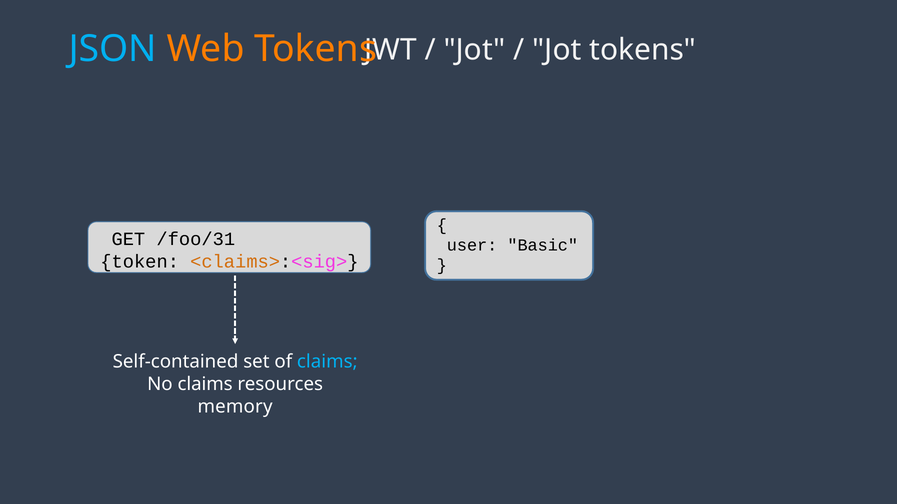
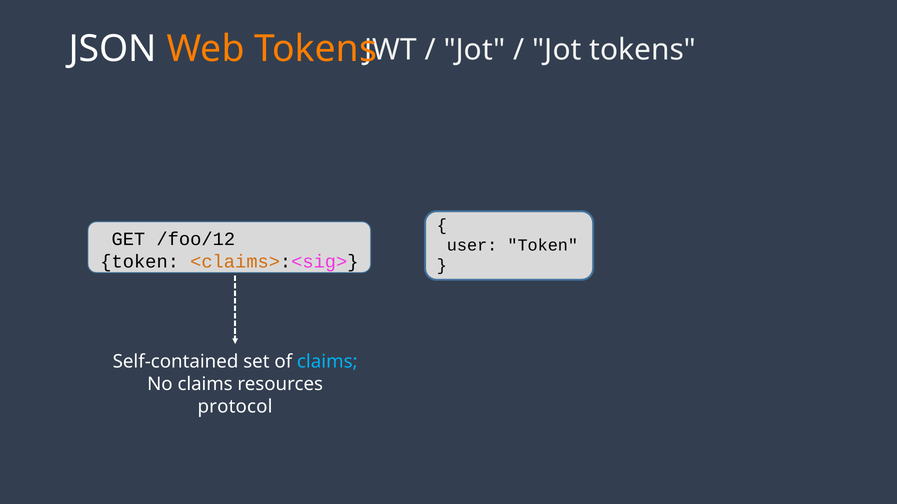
JSON colour: light blue -> white (113, 49)
/foo/31: /foo/31 -> /foo/12 (196, 240)
user Basic: Basic -> Token (543, 246)
memory: memory -> protocol (235, 407)
